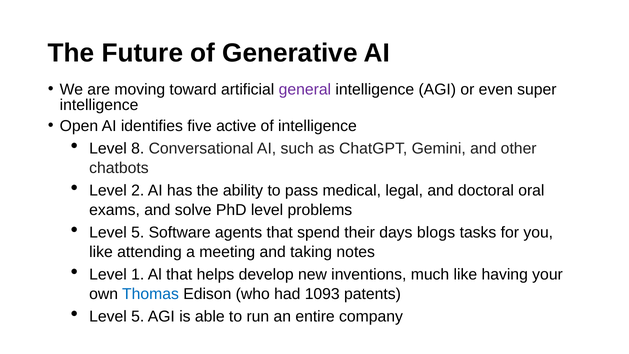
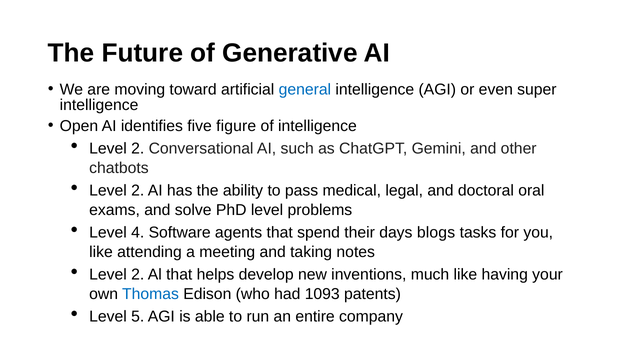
general colour: purple -> blue (305, 90)
active: active -> figure (236, 126)
8: 8 -> 2 (138, 148)
5: 5 -> 4 (138, 232)
1: 1 -> 2 (138, 274)
